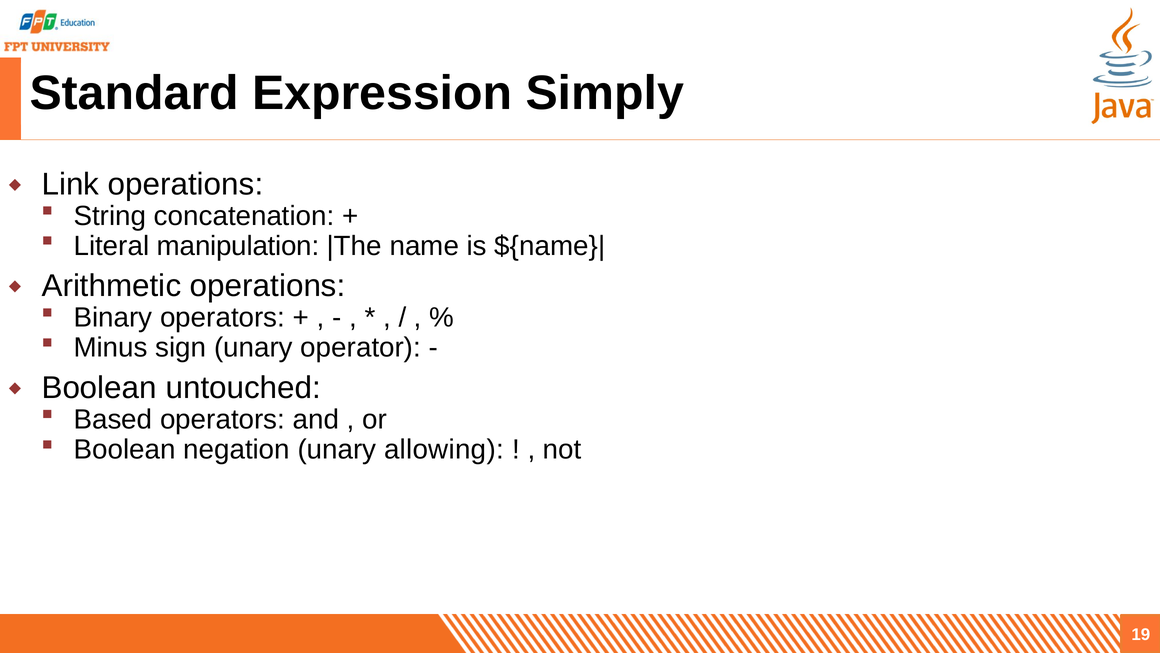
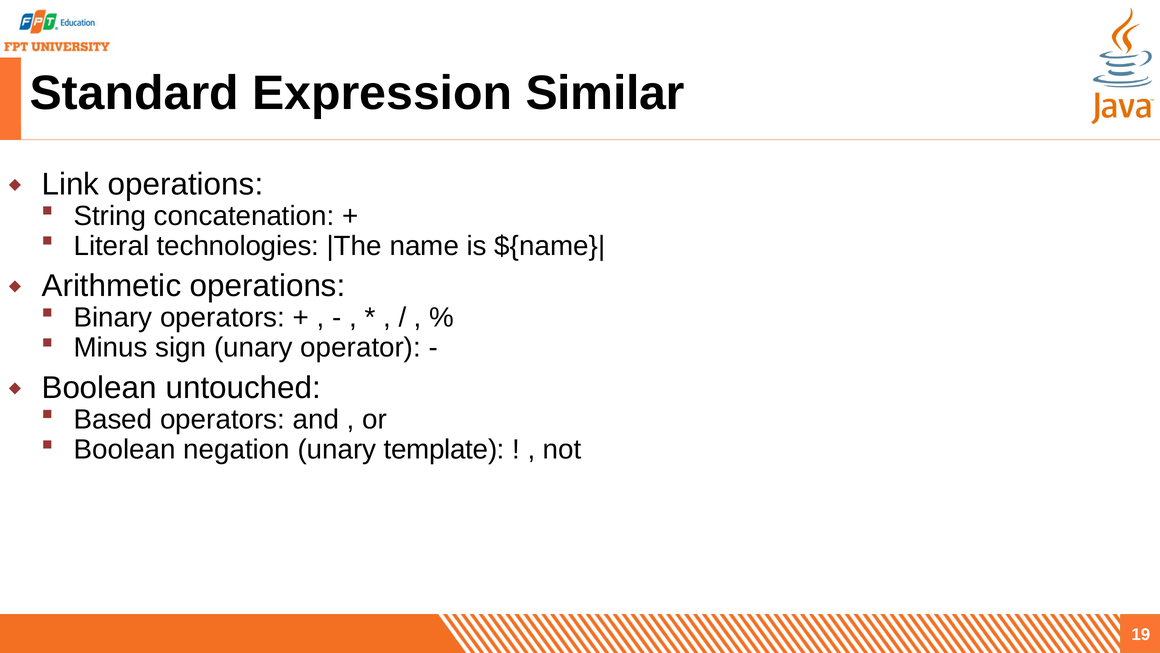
Simply: Simply -> Similar (605, 93)
manipulation: manipulation -> technologies (238, 246)
allowing: allowing -> template (444, 449)
